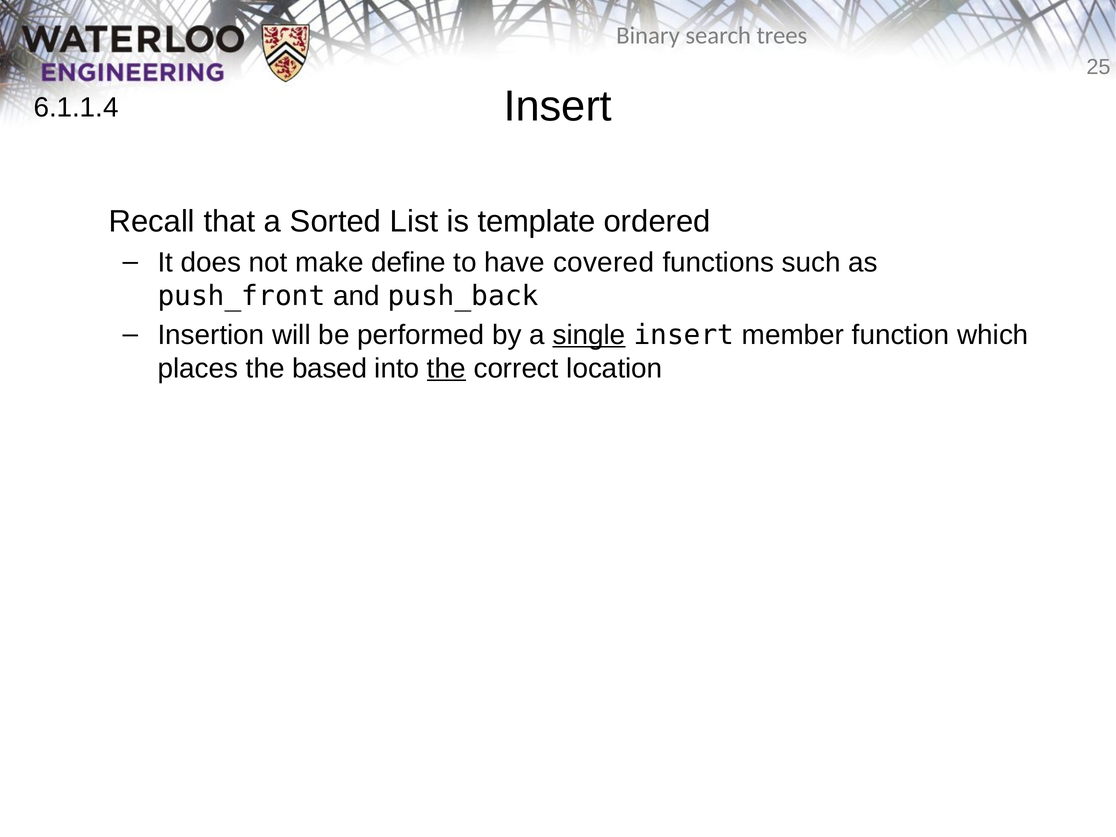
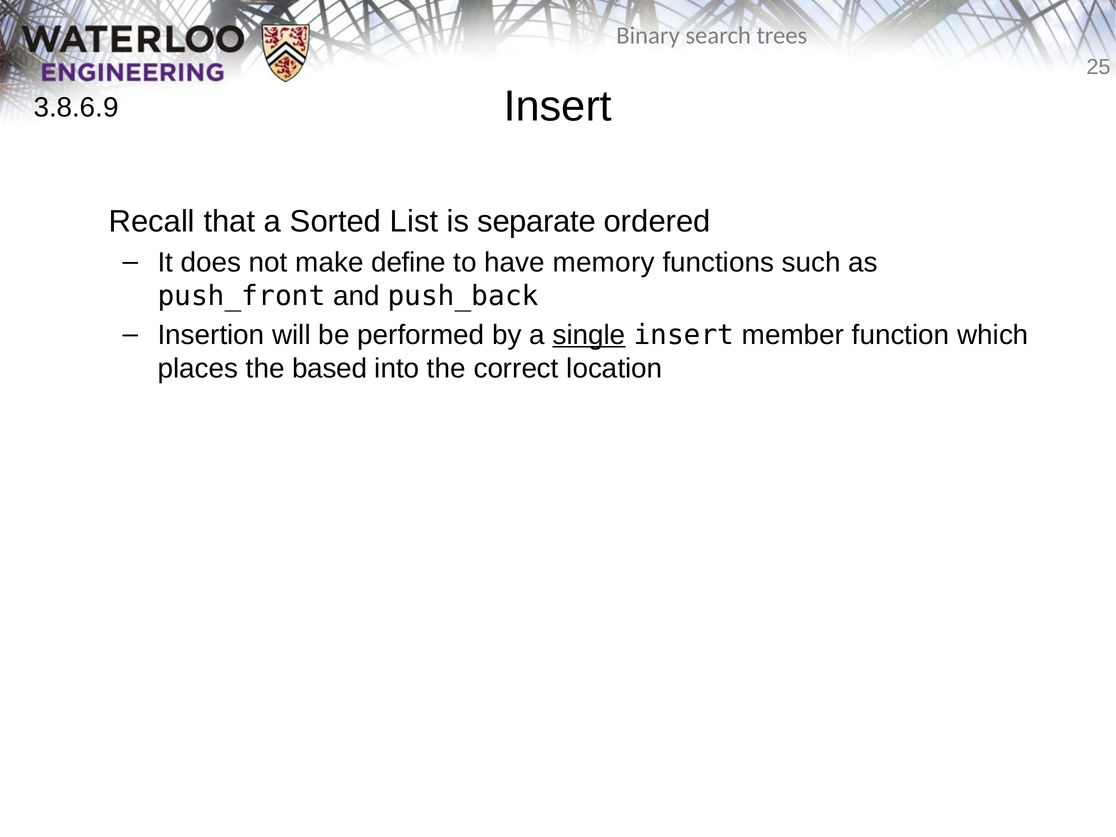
6.1.1.4: 6.1.1.4 -> 3.8.6.9 (76, 107)
template: template -> separate (537, 222)
covered: covered -> memory (604, 262)
the underline: present -> none (446, 368)
